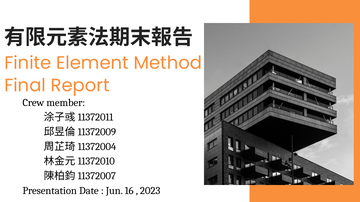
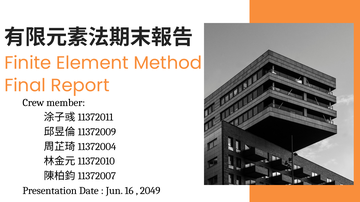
2023: 2023 -> 2049 (150, 191)
